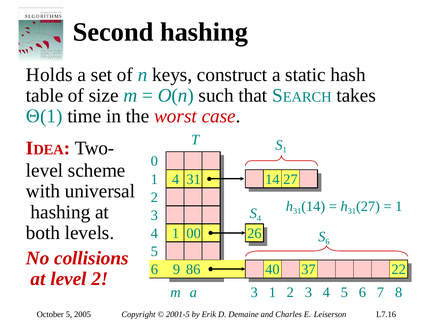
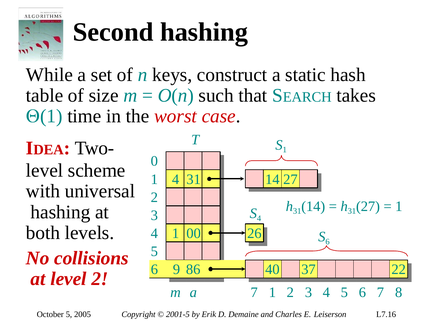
Holds: Holds -> While (49, 75)
a 3: 3 -> 7 (254, 292)
